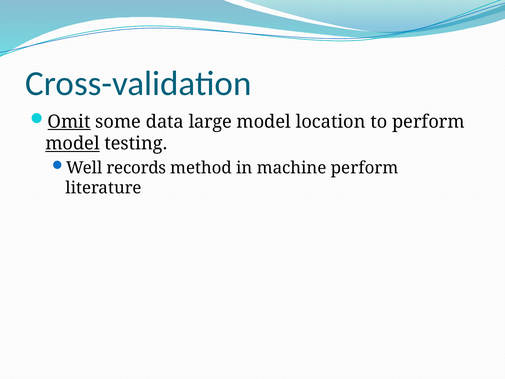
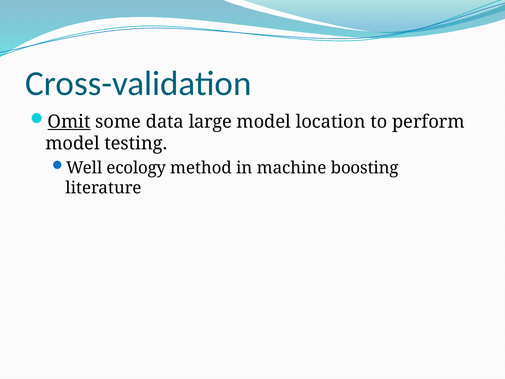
model underline: present -> none (73, 143)
records: records -> ecology (136, 168)
machine perform: perform -> boosting (365, 168)
